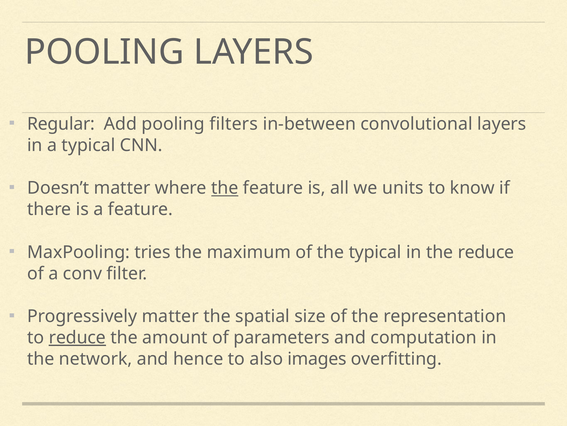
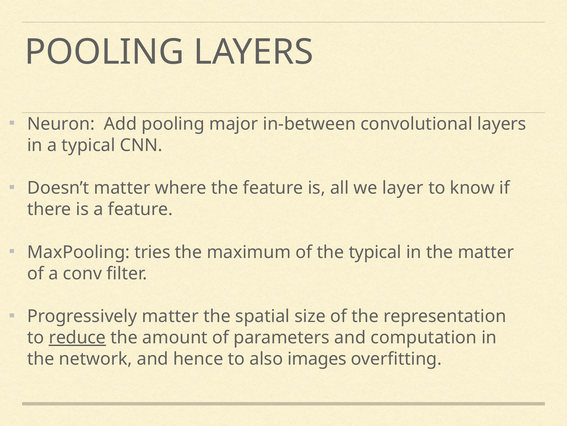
Regular: Regular -> Neuron (61, 124)
filters: filters -> major (234, 124)
the underline: present -> none (225, 188)
units: units -> layer (403, 188)
the reduce: reduce -> matter (486, 252)
